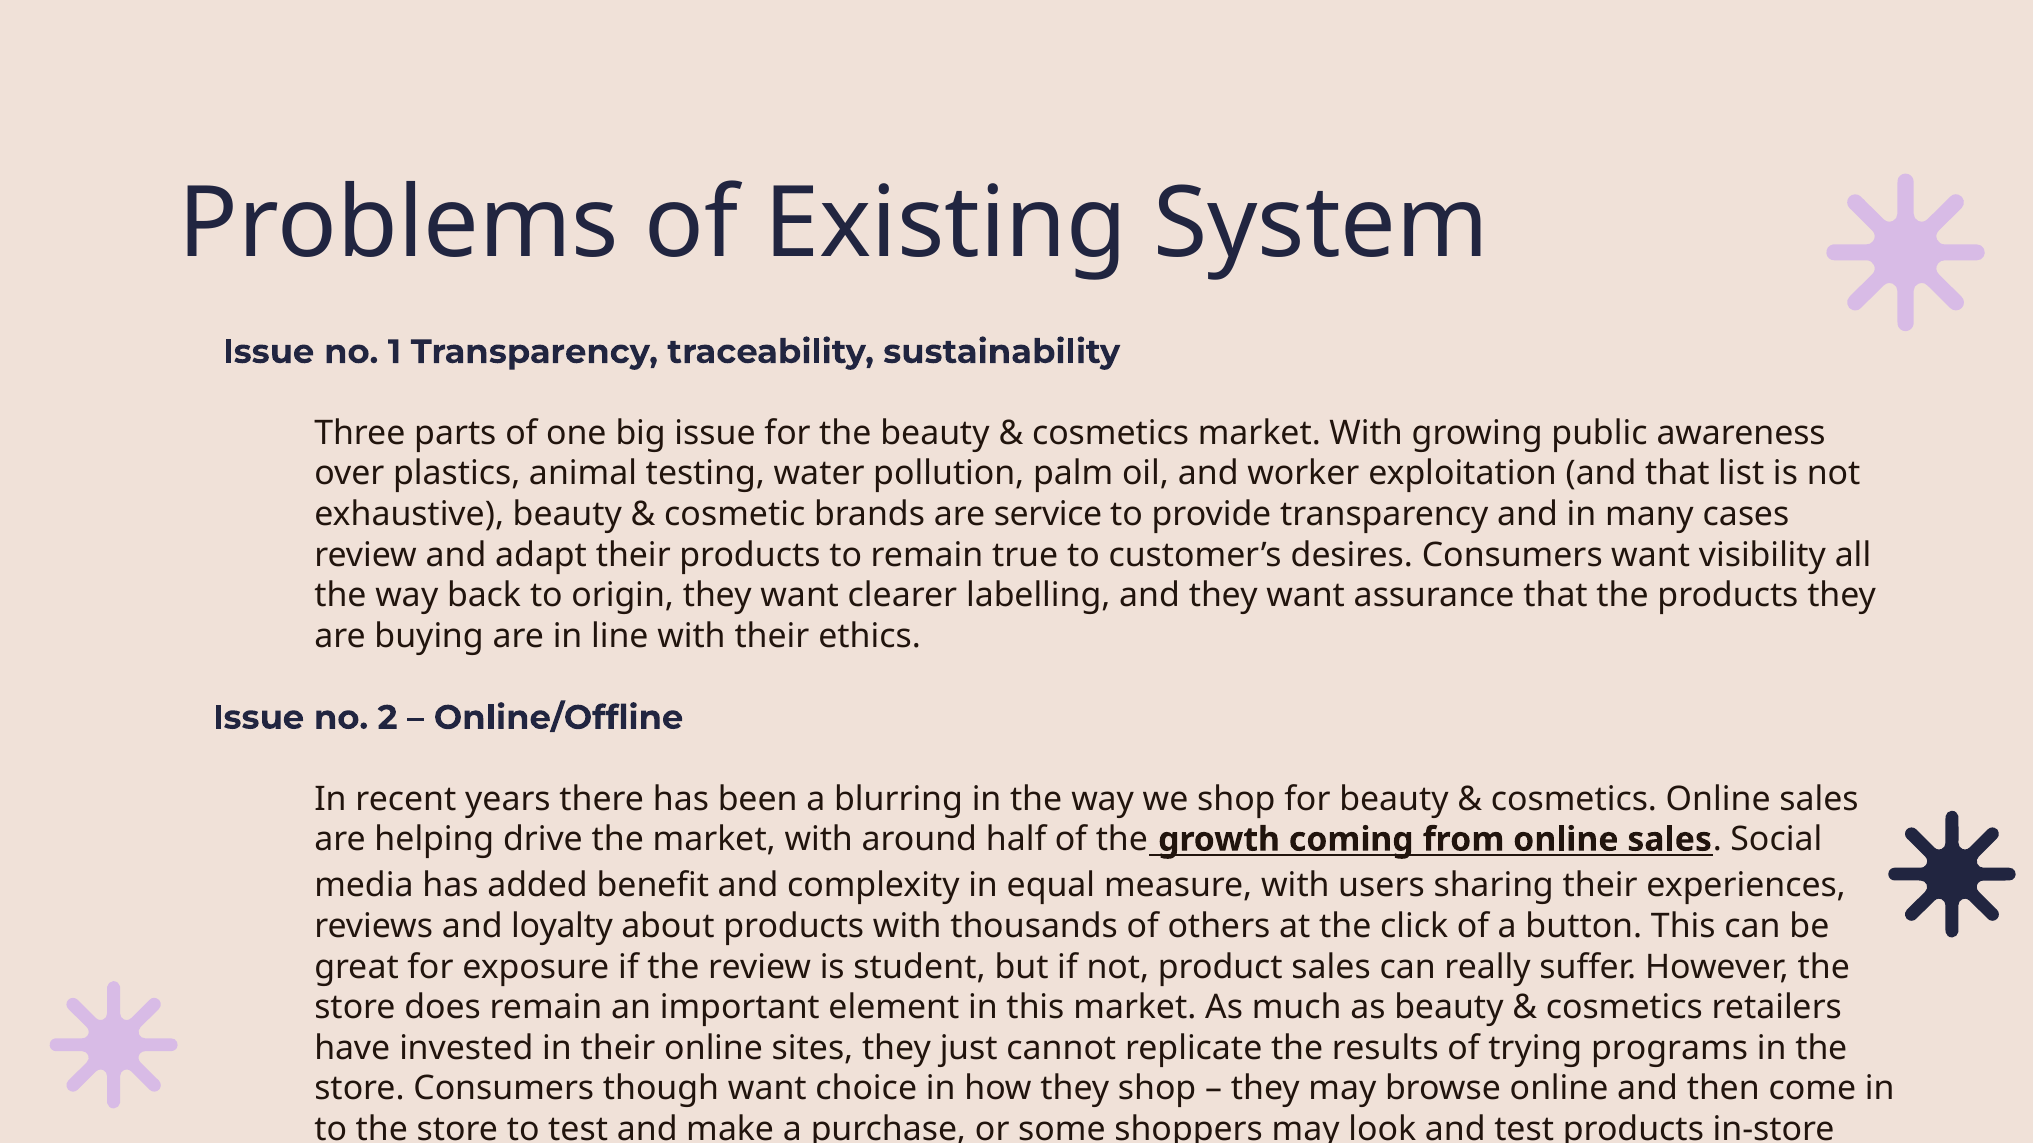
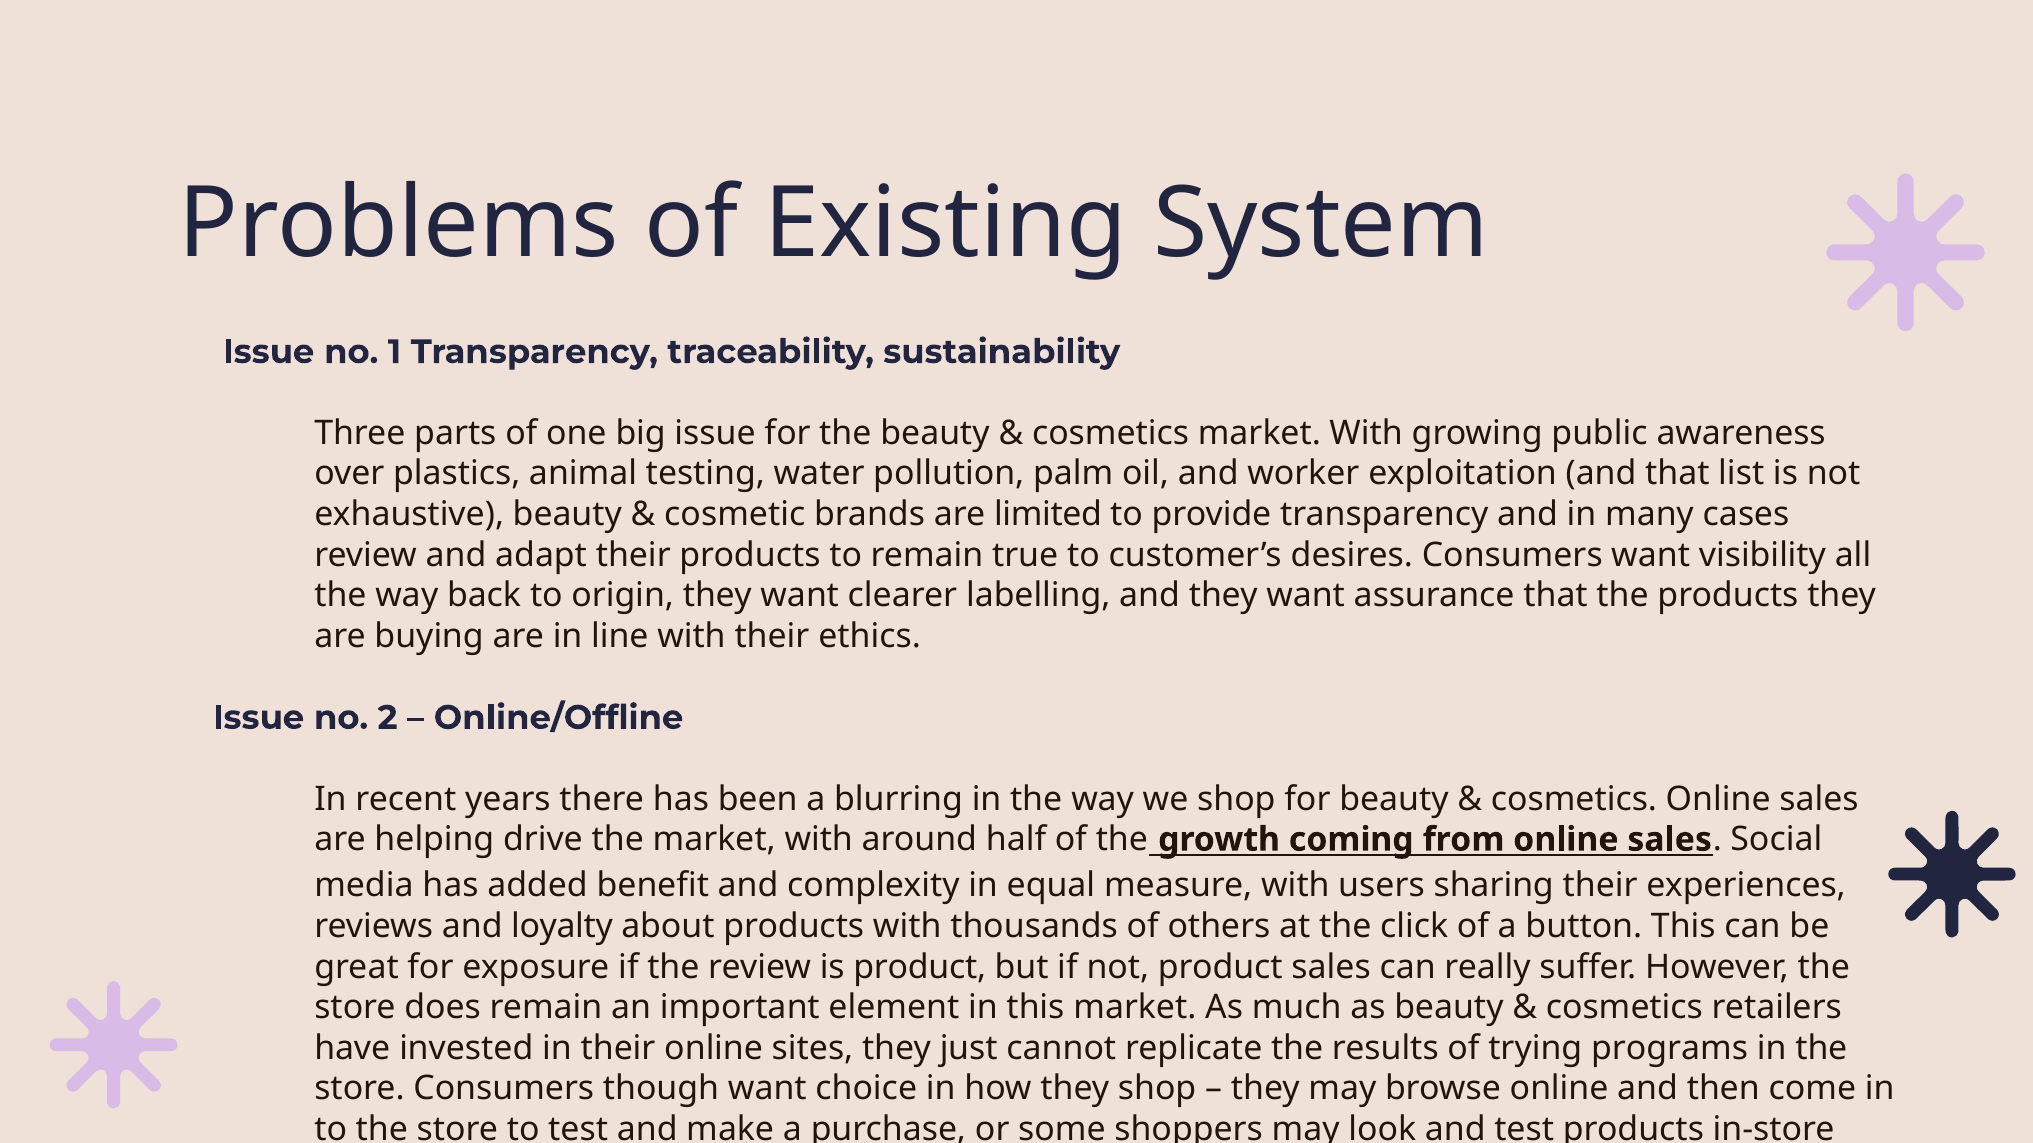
service: service -> limited (1048, 515)
is student: student -> product (920, 967)
